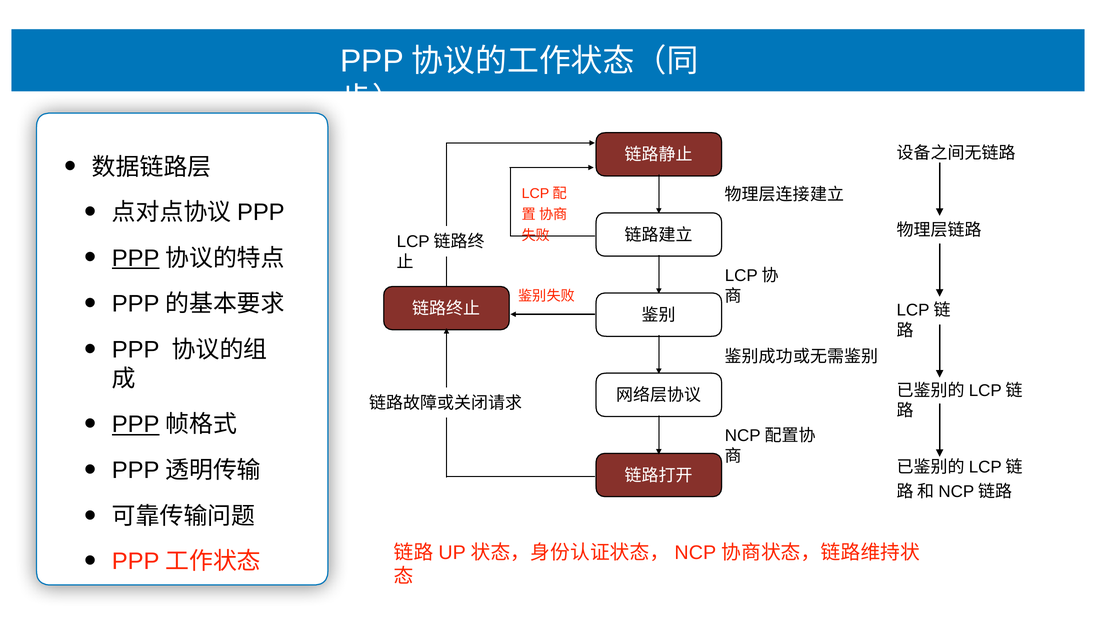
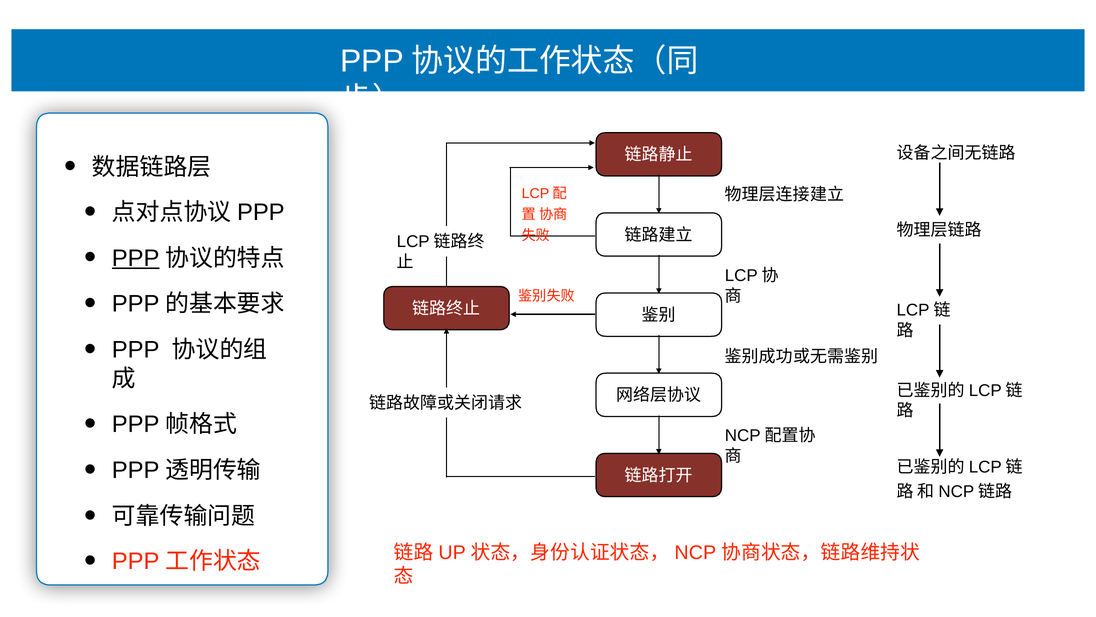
PPP underline: present -> none (136, 424)
